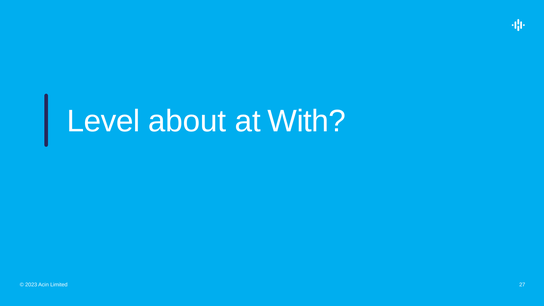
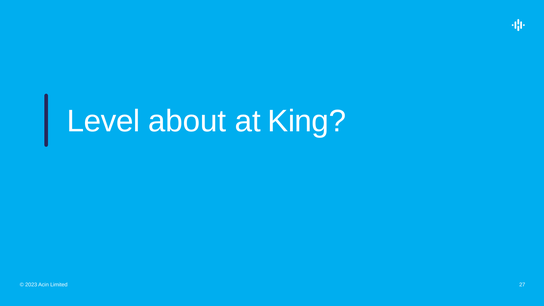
With: With -> King (307, 121)
